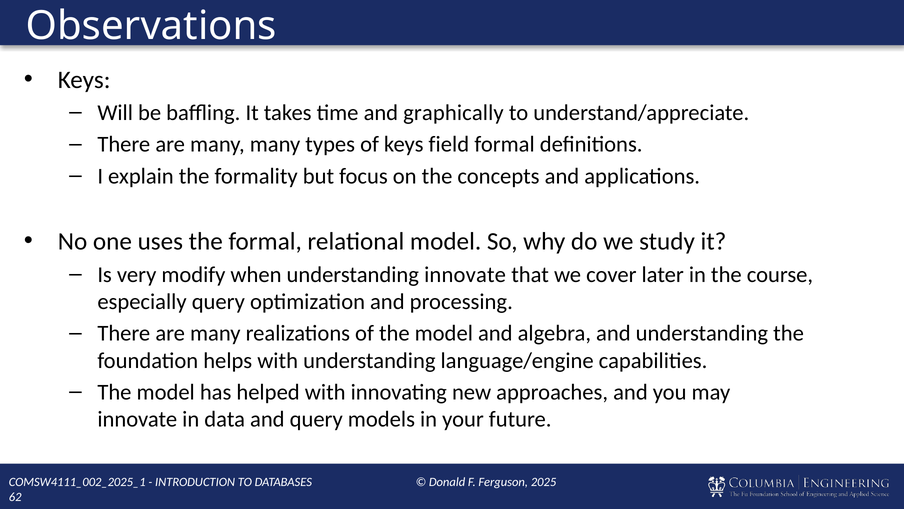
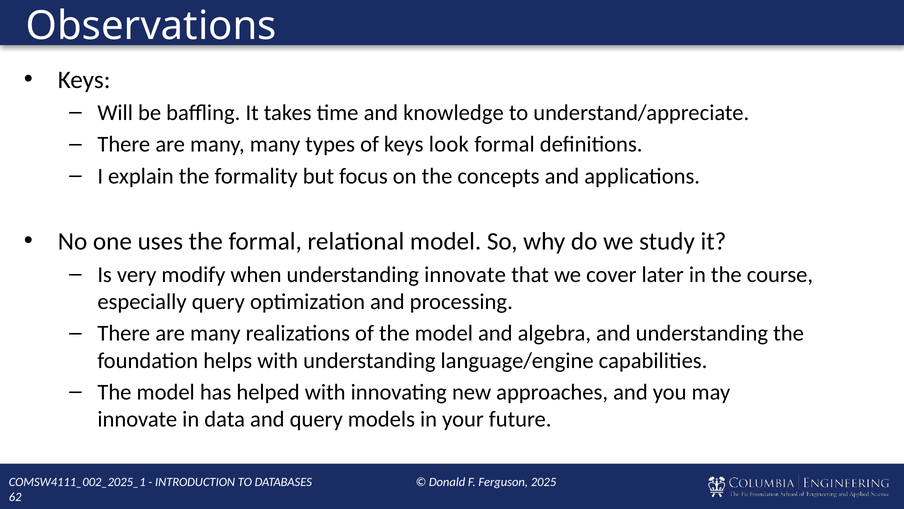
graphically: graphically -> knowledge (453, 113)
field: field -> look (449, 144)
